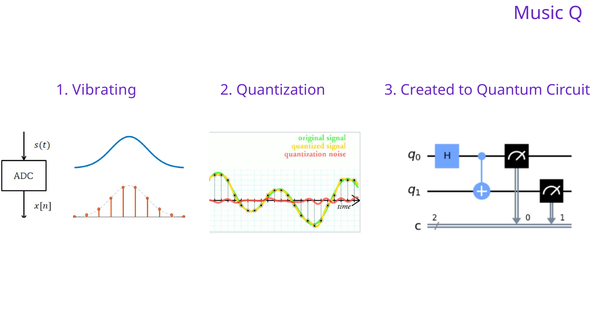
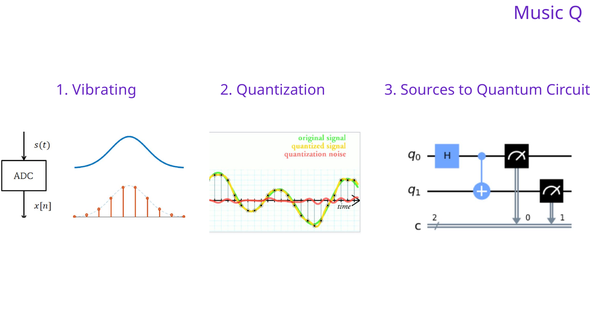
Created: Created -> Sources (428, 90)
